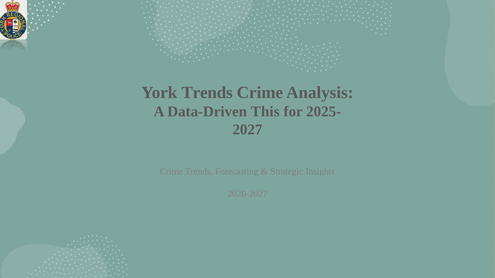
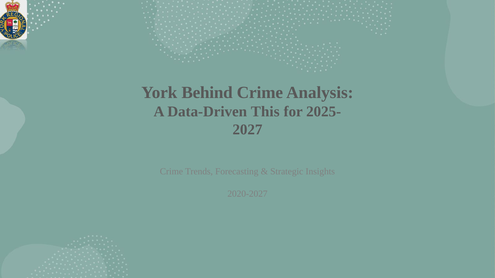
York Trends: Trends -> Behind (207, 93)
